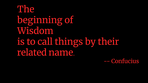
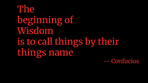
related: related -> things (32, 53)
